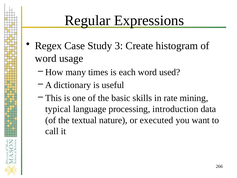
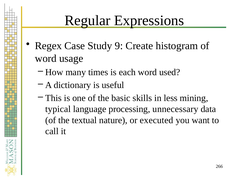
3: 3 -> 9 (119, 46)
rate: rate -> less (171, 98)
introduction: introduction -> unnecessary (175, 109)
